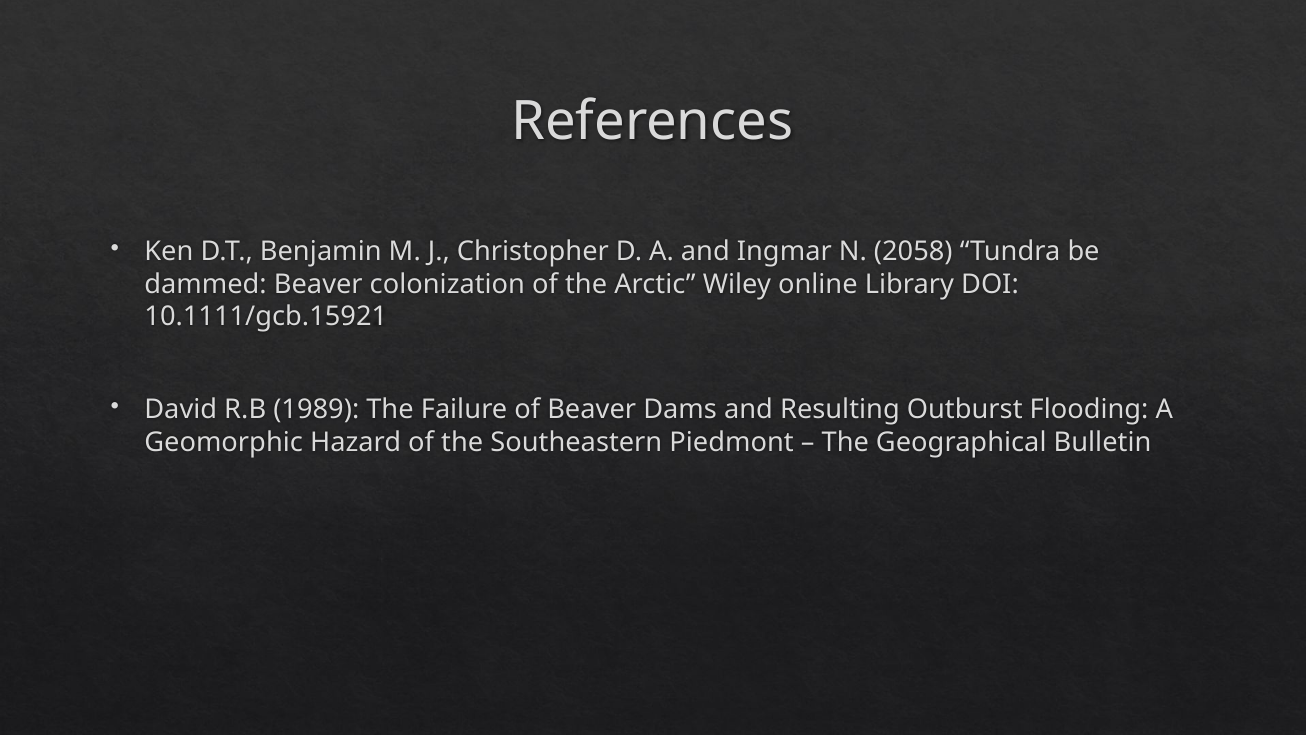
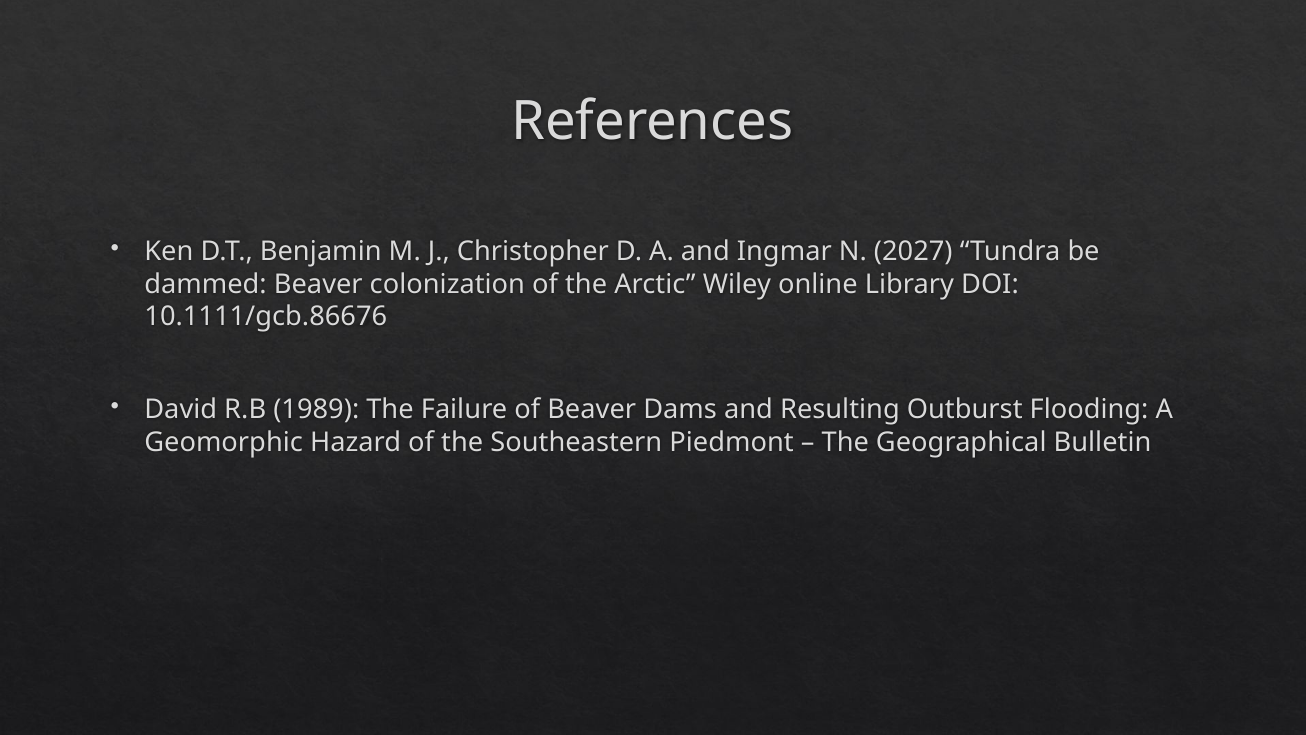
2058: 2058 -> 2027 (913, 251)
10.1111/gcb.15921: 10.1111/gcb.15921 -> 10.1111/gcb.86676 (266, 317)
